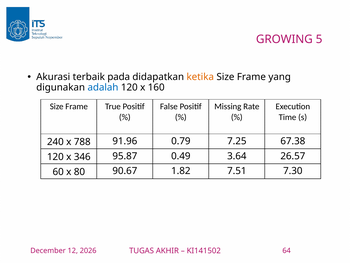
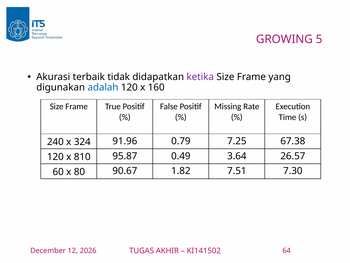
pada: pada -> tidak (119, 77)
ketika colour: orange -> purple (200, 77)
788: 788 -> 324 (82, 142)
346: 346 -> 810 (82, 157)
